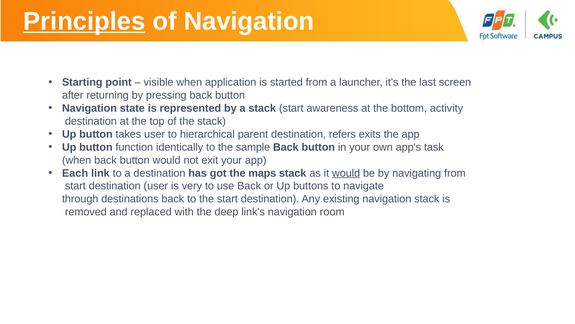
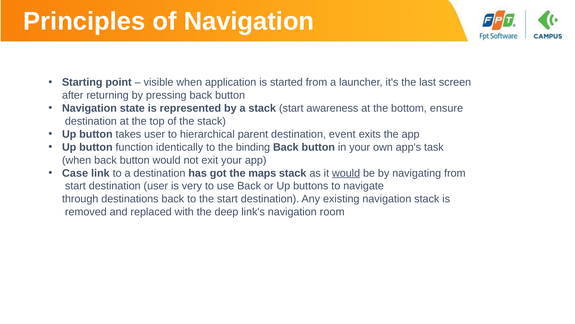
Principles underline: present -> none (84, 21)
activity: activity -> ensure (446, 108)
refers: refers -> event (342, 134)
sample: sample -> binding (253, 147)
Each: Each -> Case (75, 173)
